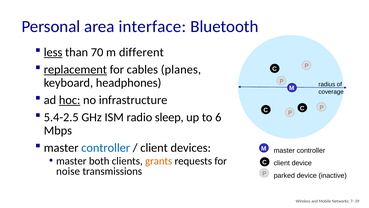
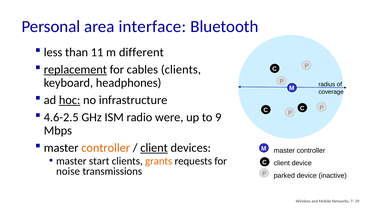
less underline: present -> none (53, 52)
70: 70 -> 11 (97, 52)
cables planes: planes -> clients (181, 69)
5.4-2.5: 5.4-2.5 -> 4.6-2.5 (61, 117)
sleep: sleep -> were (169, 117)
6: 6 -> 9 (218, 117)
controller colour: blue -> orange (106, 147)
client underline: none -> present (154, 147)
both: both -> start (99, 161)
